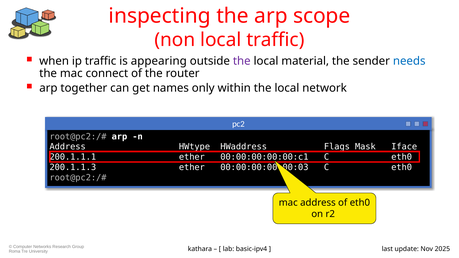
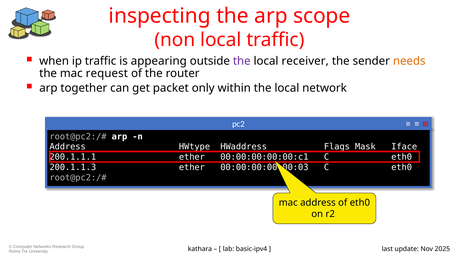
material: material -> receiver (305, 61)
needs colour: blue -> orange (409, 61)
connect: connect -> request (107, 73)
names: names -> packet (171, 88)
